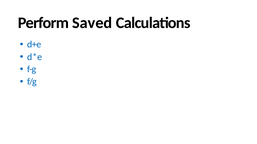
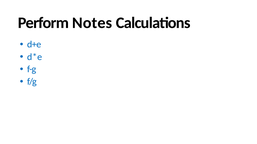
Saved: Saved -> Notes (92, 23)
